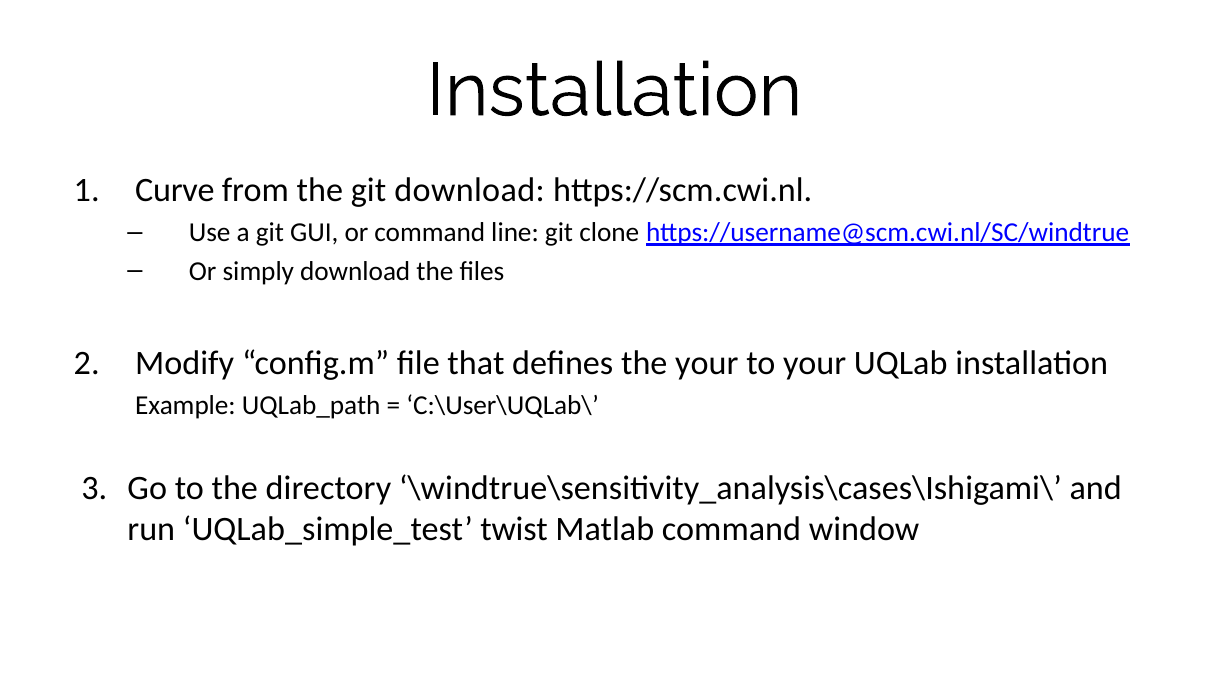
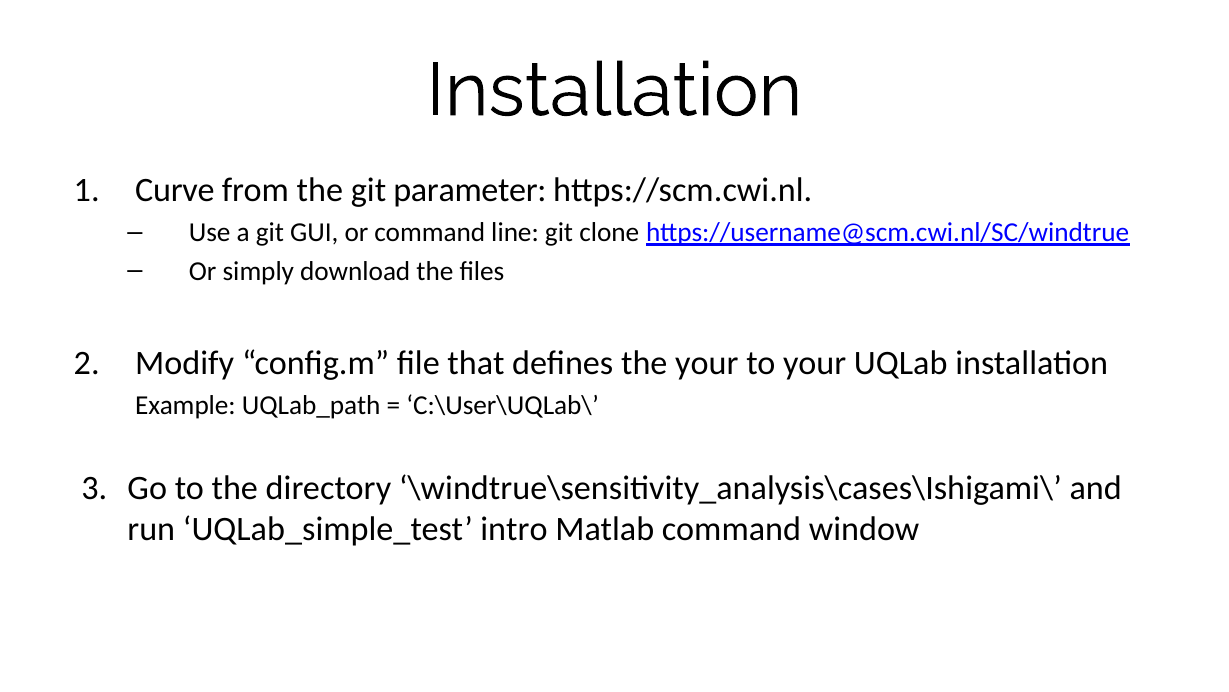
git download: download -> parameter (470, 190)
twist: twist -> intro (514, 528)
